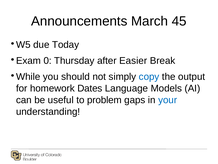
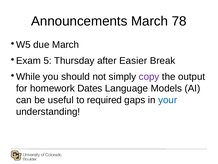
45: 45 -> 78 (179, 21)
due Today: Today -> March (66, 45)
0: 0 -> 5 (48, 61)
copy colour: blue -> purple (149, 77)
problem: problem -> required (104, 100)
